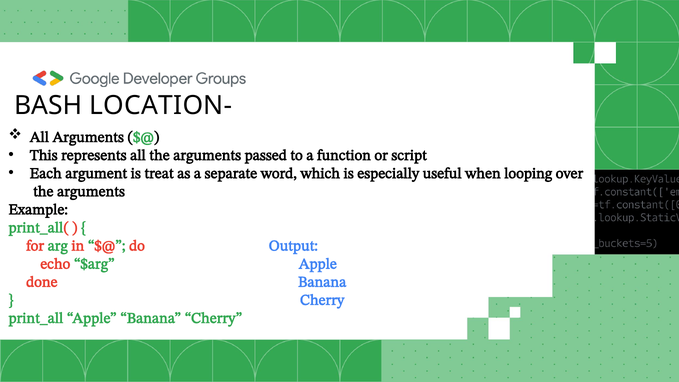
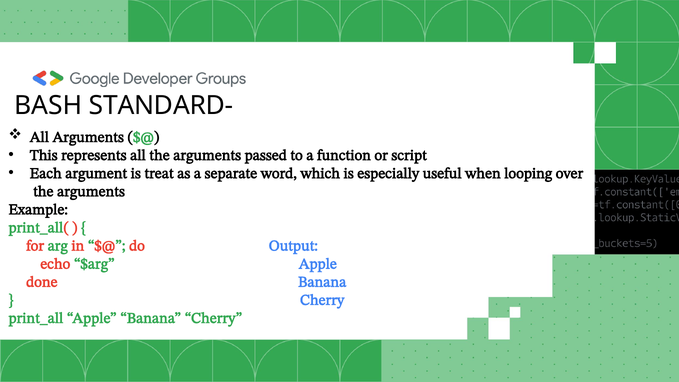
LOCATION-: LOCATION- -> STANDARD- (161, 106)
